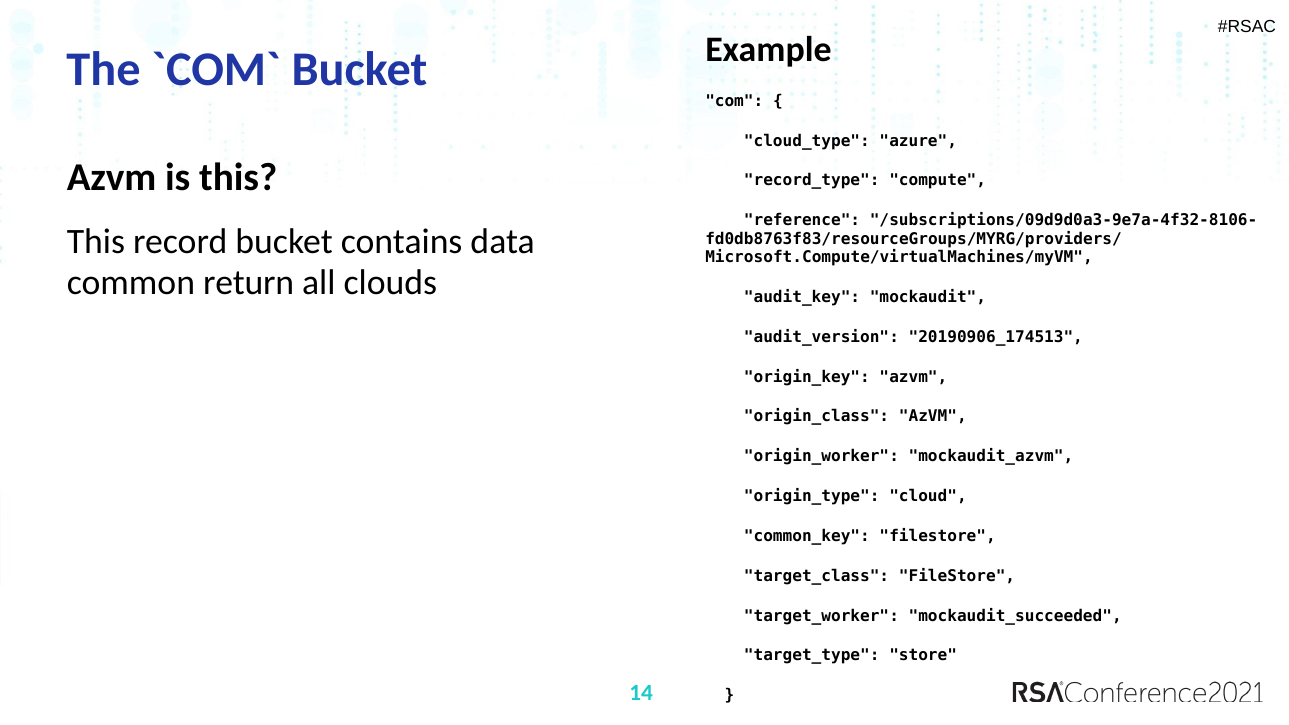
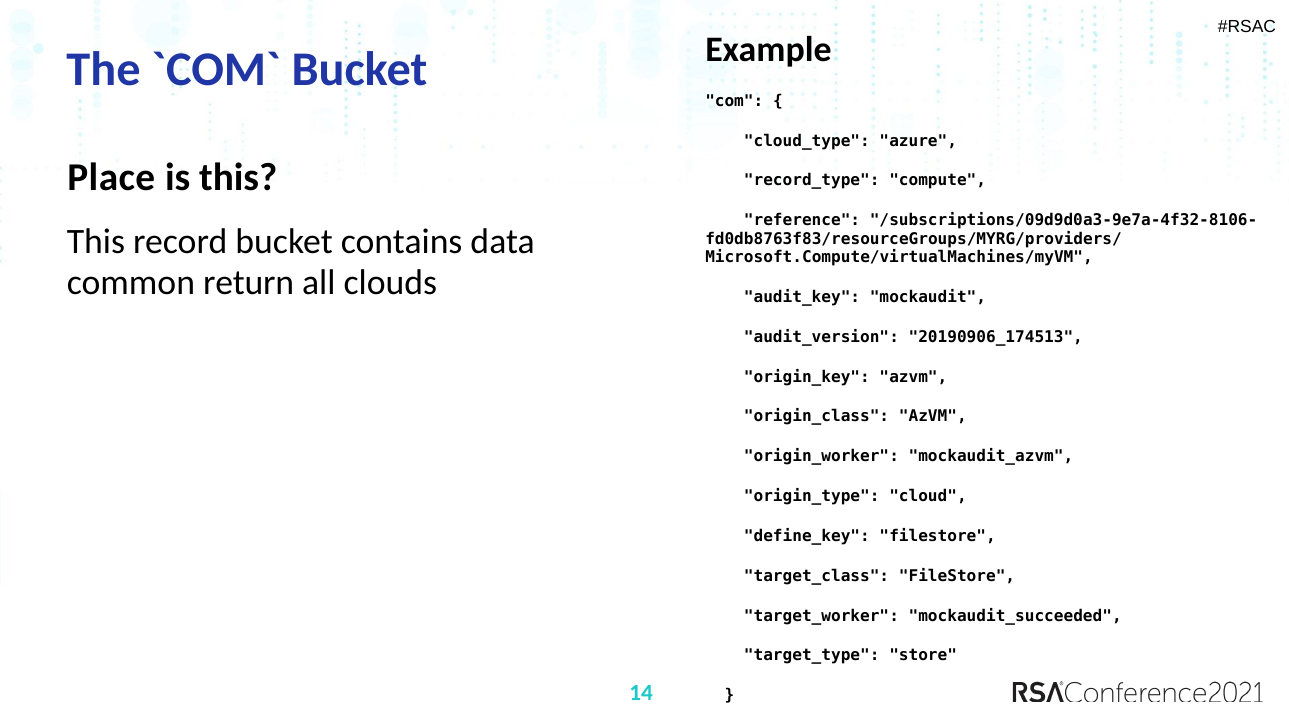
Azvm: Azvm -> Place (111, 177)
common_key: common_key -> define_key (807, 536)
